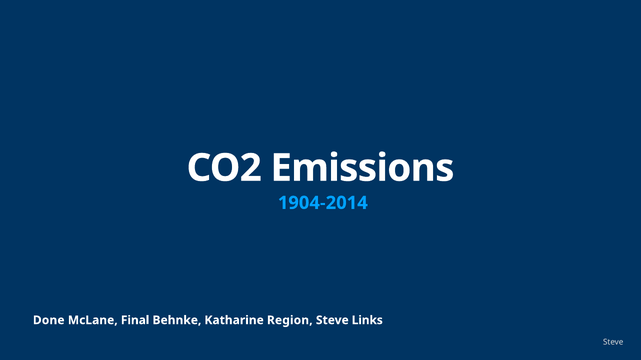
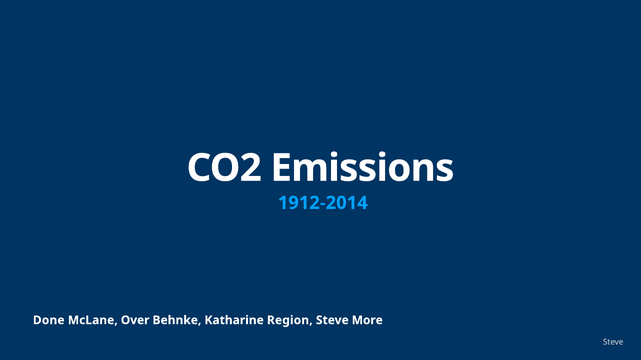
1904-2014: 1904-2014 -> 1912-2014 (323, 203)
Final: Final -> Over (135, 321)
Links: Links -> More (367, 321)
